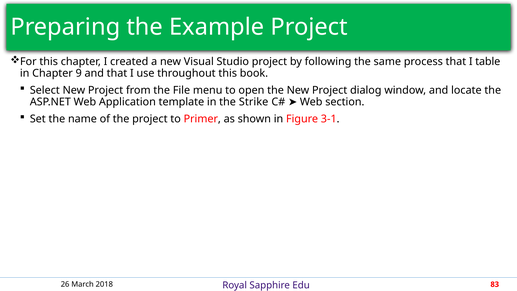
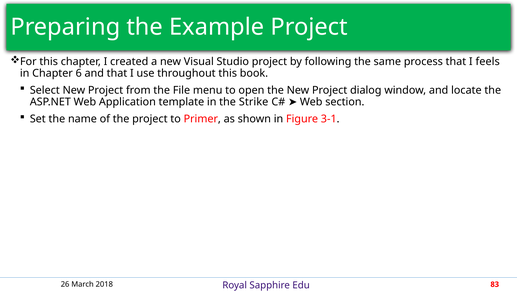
table: table -> feels (488, 61)
9: 9 -> 6 (79, 73)
